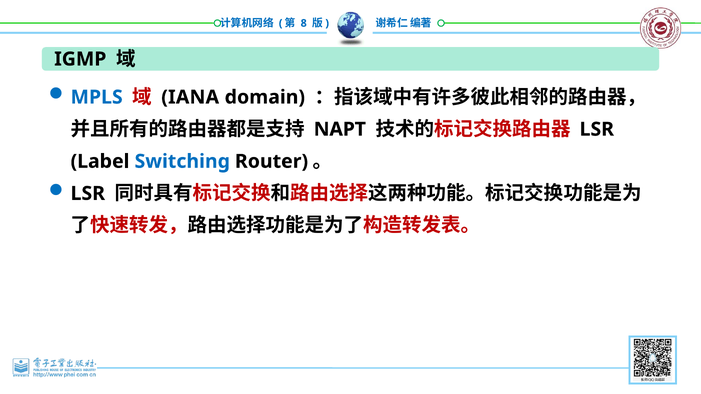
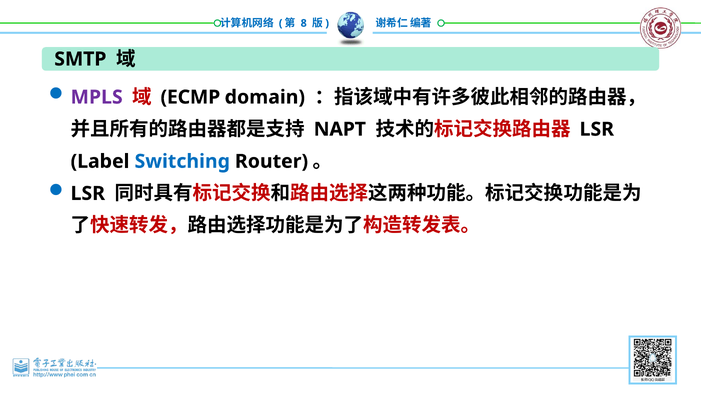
IGMP: IGMP -> SMTP (80, 59)
MPLS colour: blue -> purple (97, 97)
IANA: IANA -> ECMP (190, 97)
